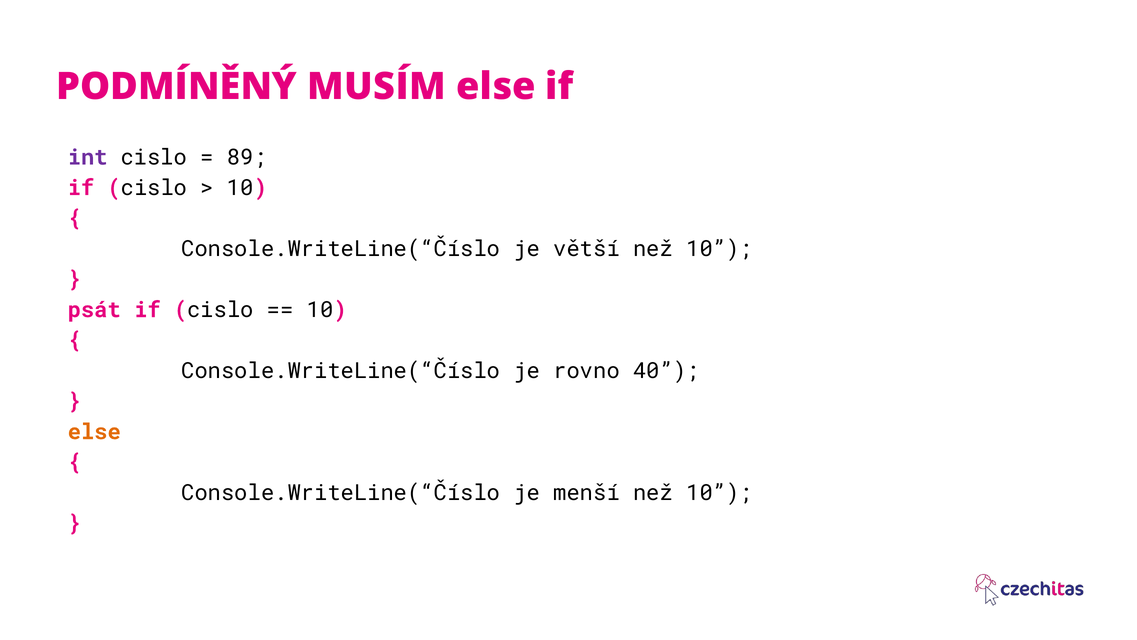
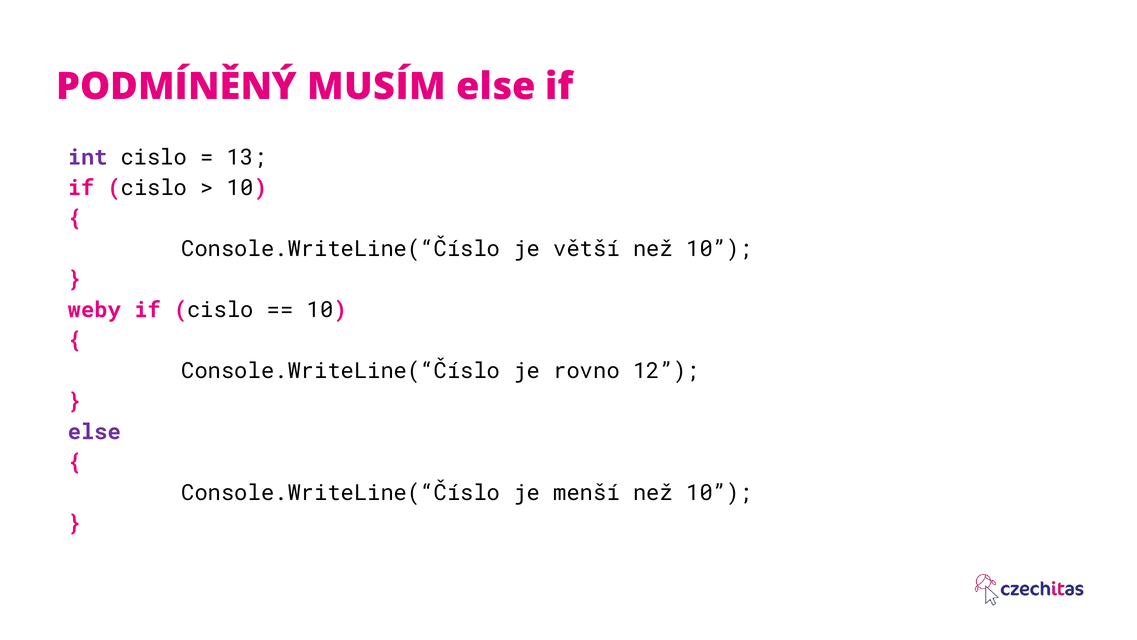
89: 89 -> 13 (247, 157)
psát: psát -> weby (94, 310)
40: 40 -> 12 (666, 371)
else colour: orange -> purple (94, 432)
